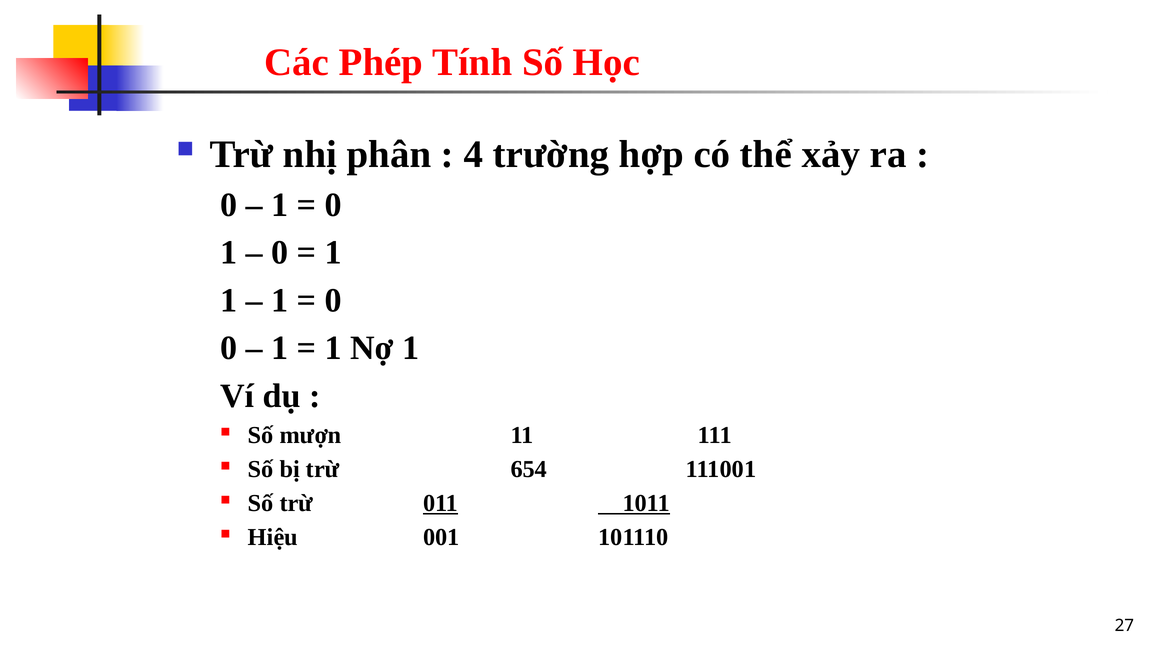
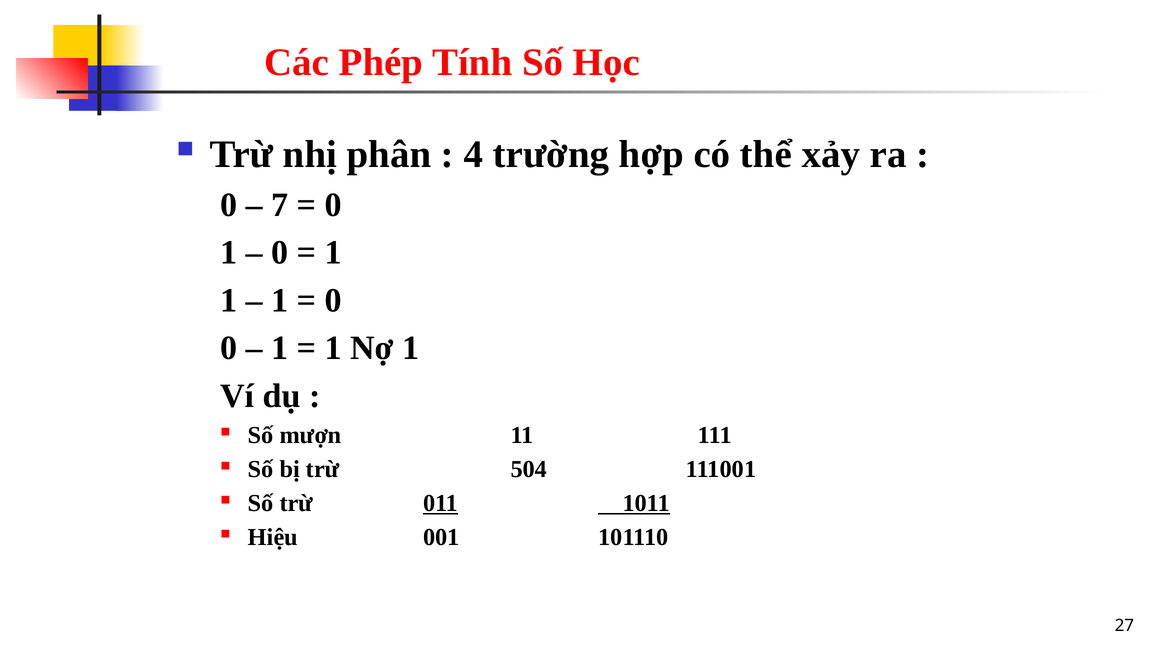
1: 1 -> 7 (280, 205)
654: 654 -> 504 (529, 469)
